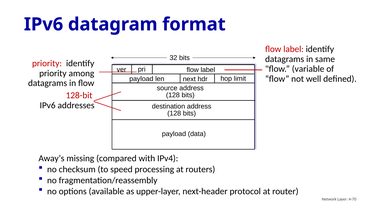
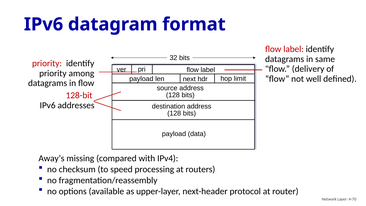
variable: variable -> delivery (308, 69)
